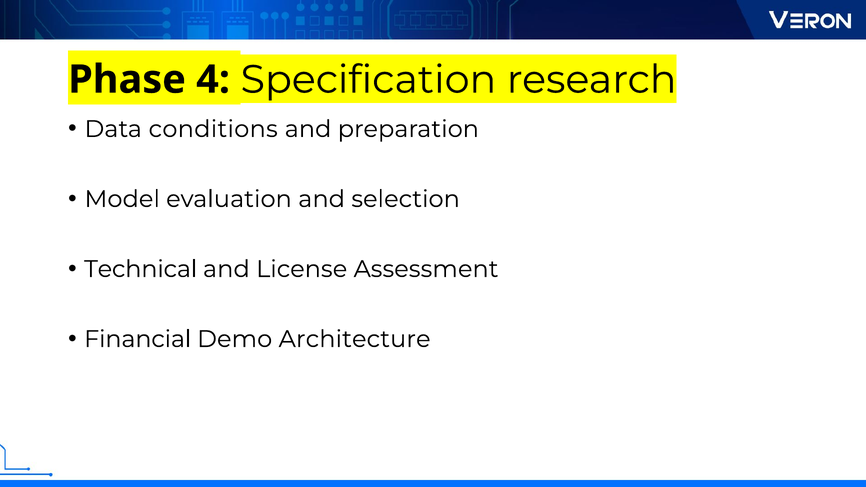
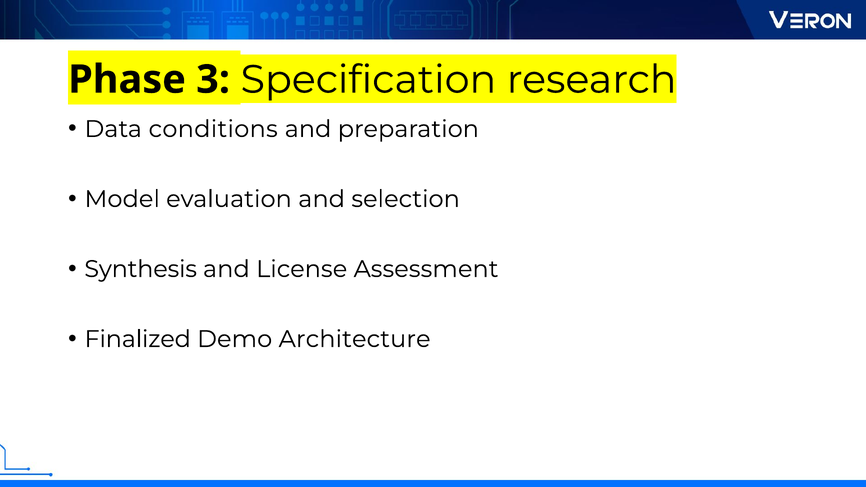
4: 4 -> 3 (213, 80)
Technical: Technical -> Synthesis (141, 269)
Financial: Financial -> Finalized (138, 339)
